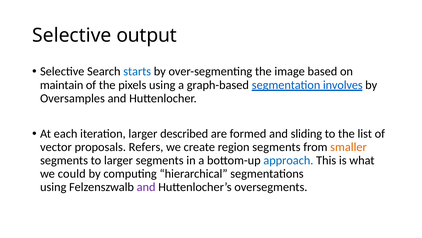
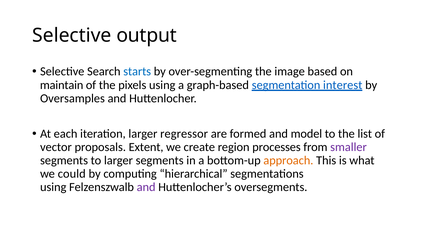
involves: involves -> interest (343, 85)
described: described -> regressor (184, 133)
sliding: sliding -> model (306, 133)
Refers: Refers -> Extent (146, 147)
region segments: segments -> processes (276, 147)
smaller colour: orange -> purple (349, 147)
approach colour: blue -> orange (288, 160)
